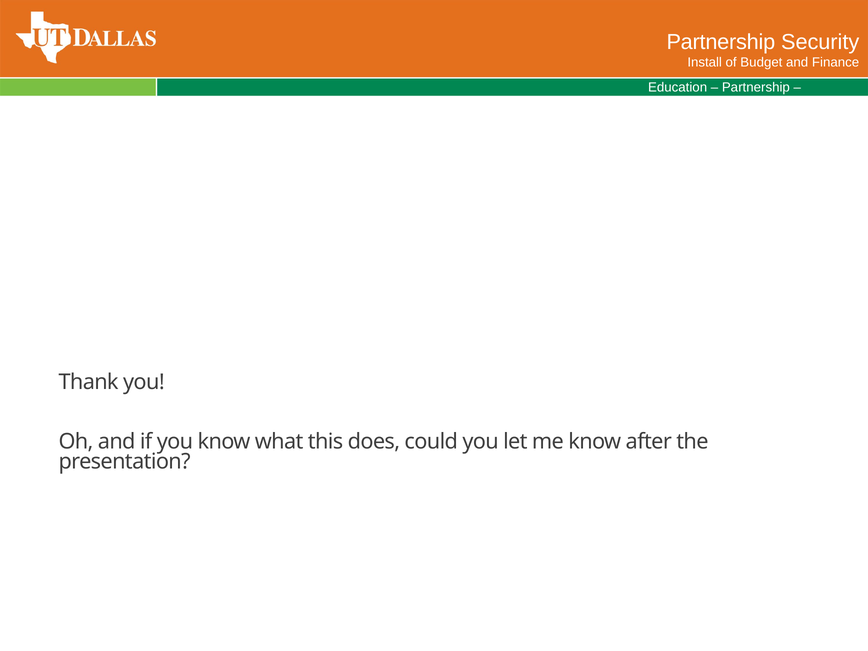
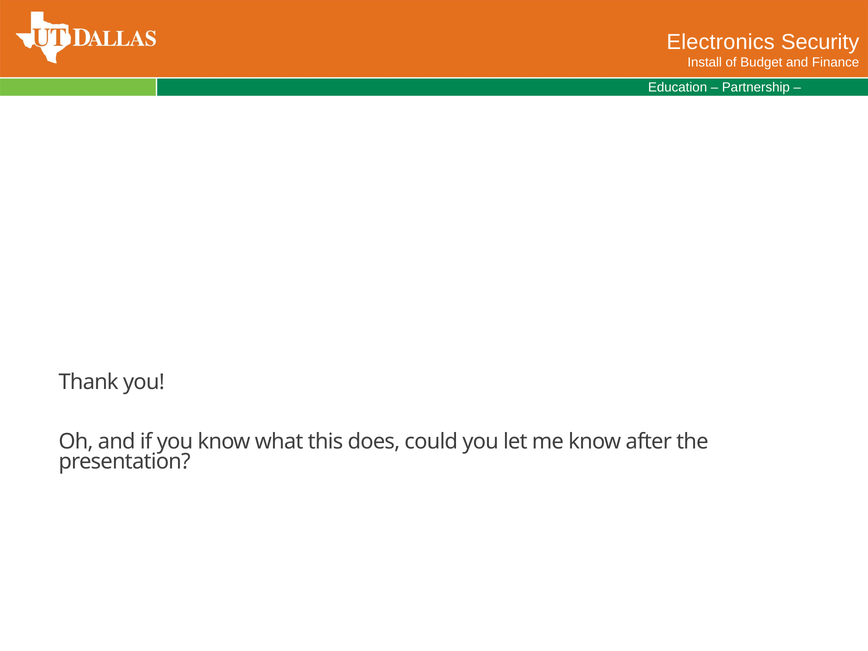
Partnership: Partnership -> Electronics (721, 42)
